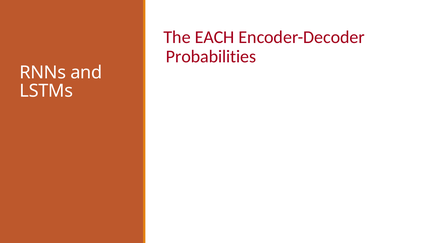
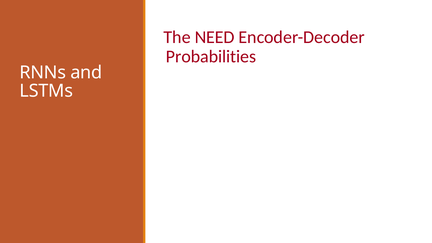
EACH: EACH -> NEED (215, 37)
